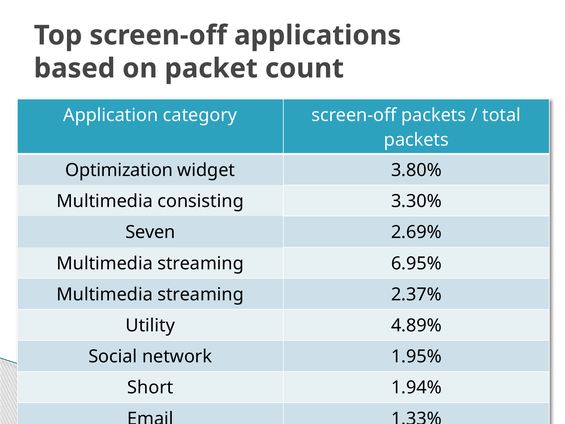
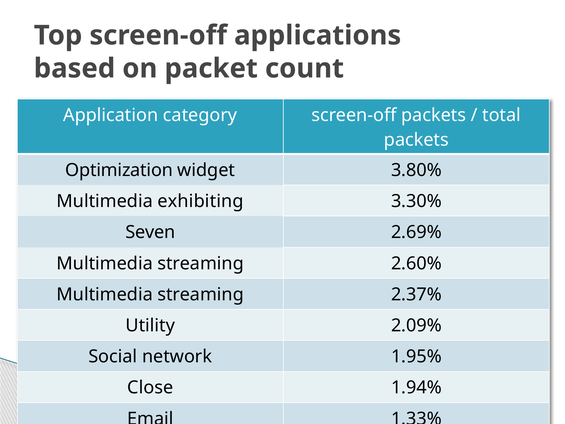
consisting: consisting -> exhibiting (201, 201)
6.95%: 6.95% -> 2.60% (416, 263)
4.89%: 4.89% -> 2.09% (416, 325)
Short: Short -> Close (150, 387)
